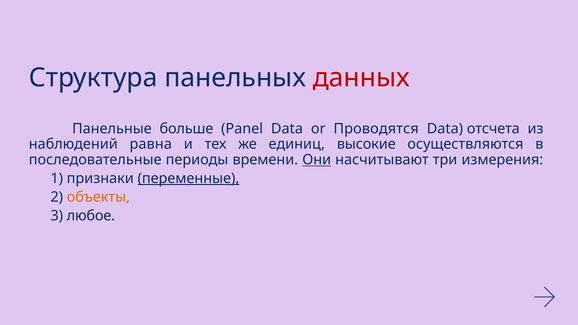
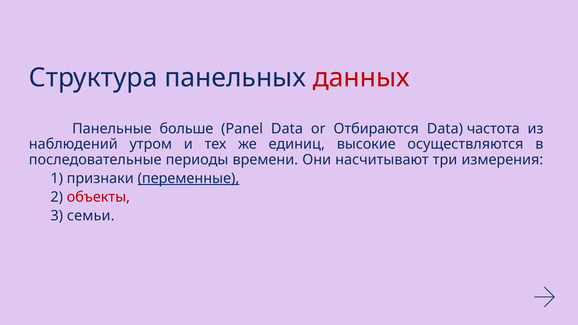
Проводятся: Проводятся -> Отбираются (376, 129)
отсчета: отсчета -> частота (493, 129)
равна: равна -> утром (151, 144)
Они underline: present -> none (317, 160)
объекты colour: orange -> red (98, 197)
любое: любое -> семьи (91, 216)
